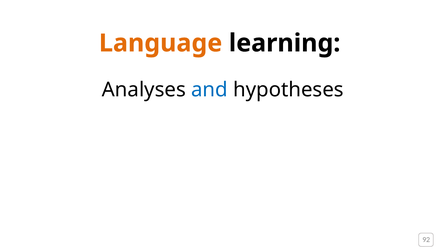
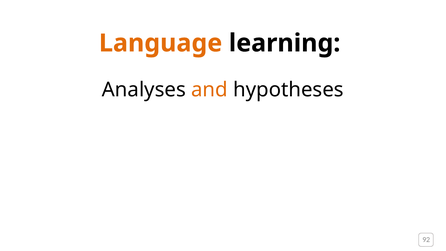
and colour: blue -> orange (209, 90)
